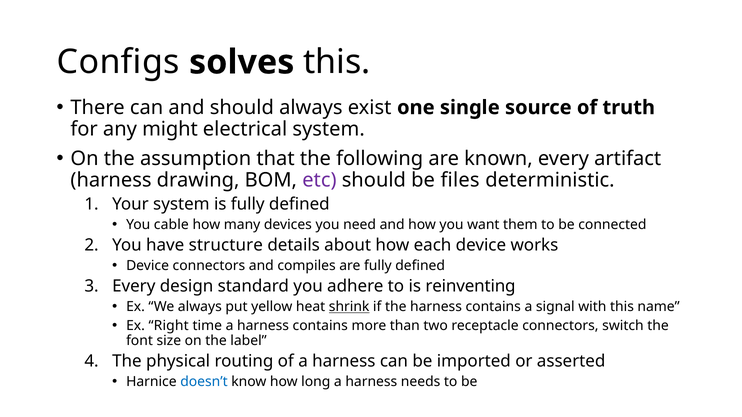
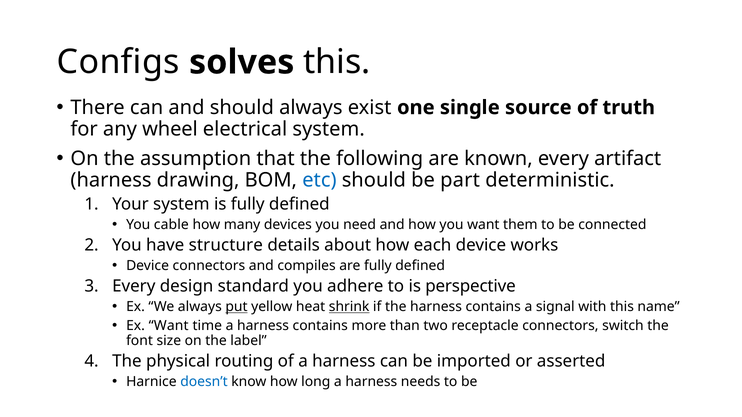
might: might -> wheel (170, 129)
etc colour: purple -> blue (319, 180)
files: files -> part (460, 180)
reinventing: reinventing -> perspective (471, 287)
put underline: none -> present (237, 307)
Ex Right: Right -> Want (169, 326)
